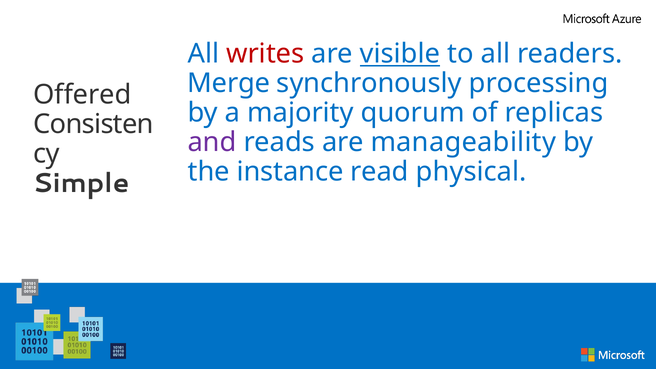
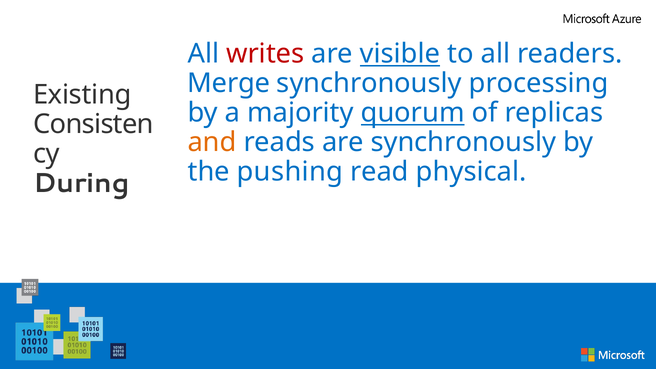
Offered: Offered -> Existing (82, 95)
quorum underline: none -> present (413, 113)
and colour: purple -> orange (212, 142)
are manageability: manageability -> synchronously (463, 142)
instance: instance -> pushing (290, 172)
Simple: Simple -> During (81, 183)
